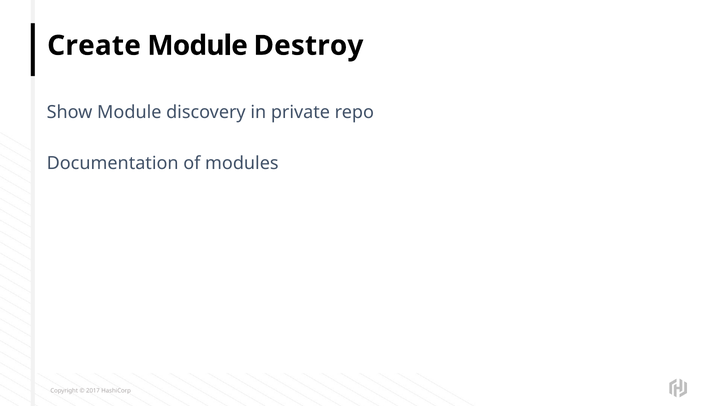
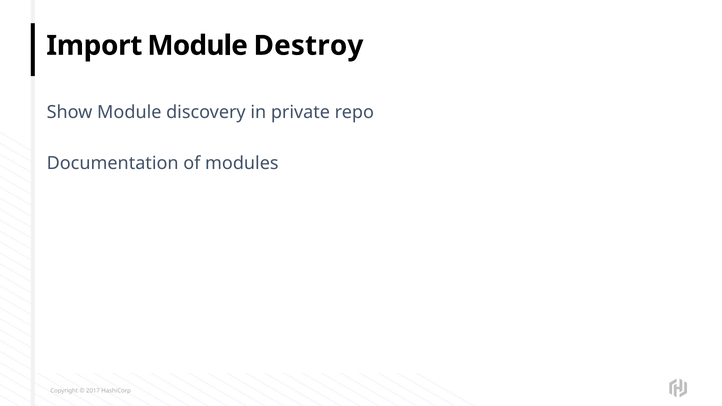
Create: Create -> Import (94, 46)
